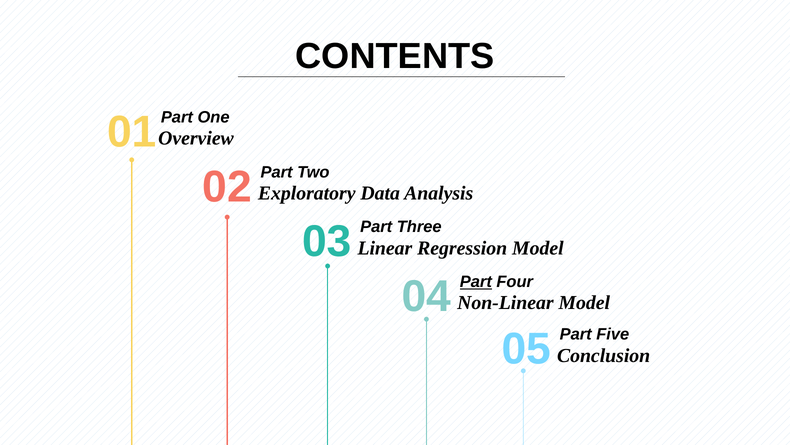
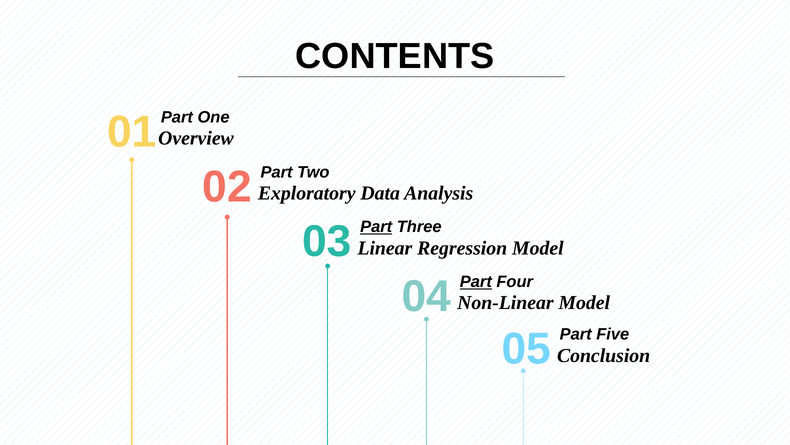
Part underline: none -> present (376, 227)
